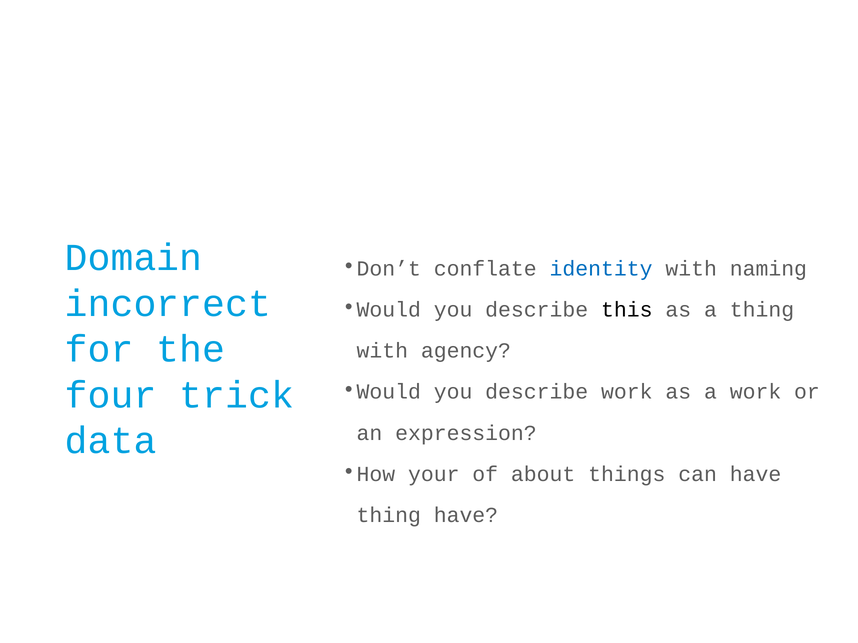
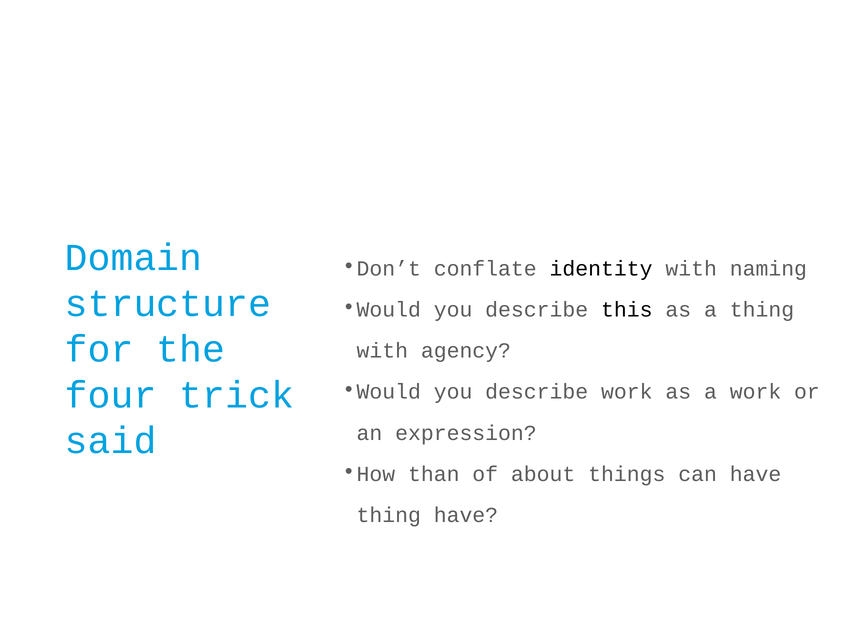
identity colour: blue -> black (601, 269)
incorrect: incorrect -> structure (168, 304)
data: data -> said (111, 441)
your: your -> than (434, 475)
